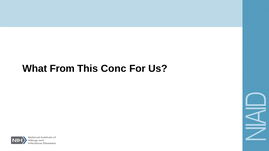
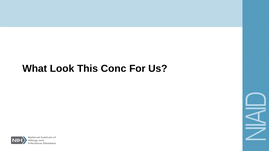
From: From -> Look (62, 69)
